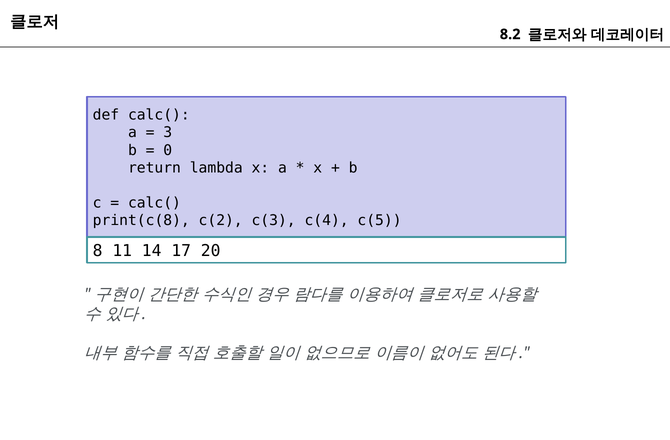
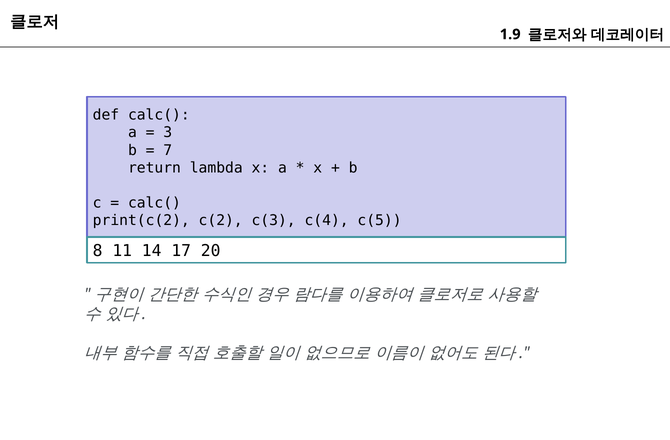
8.2: 8.2 -> 1.9 (510, 34)
0: 0 -> 7 (168, 150)
print(c(8: print(c(8 -> print(c(2 (141, 221)
